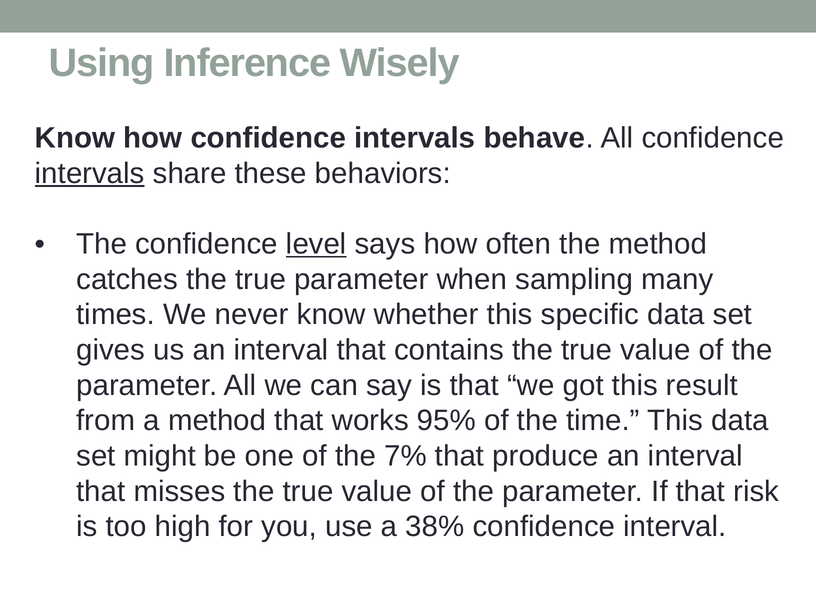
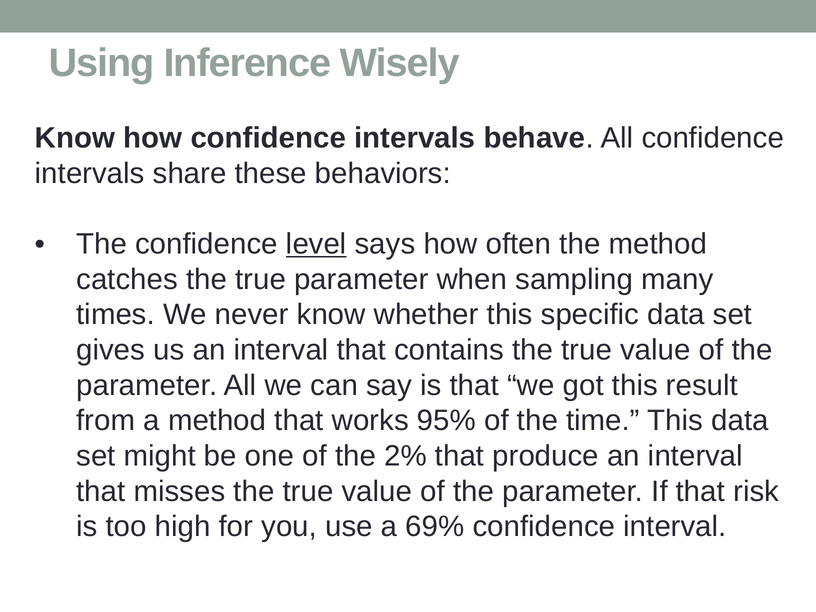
intervals underline: present -> none (90, 173)
7%: 7% -> 2% (405, 456)
38%: 38% -> 69% (435, 527)
